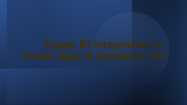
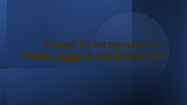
Apps underline: none -> present (70, 56)
